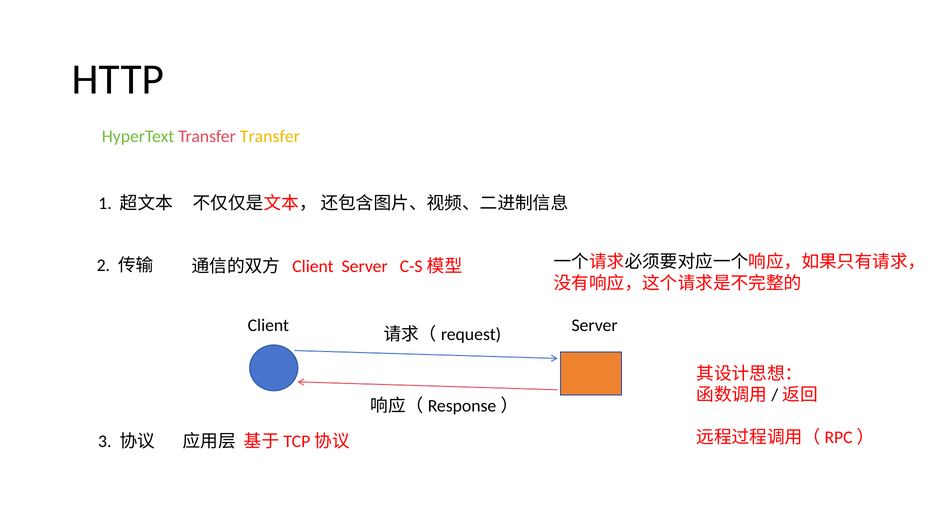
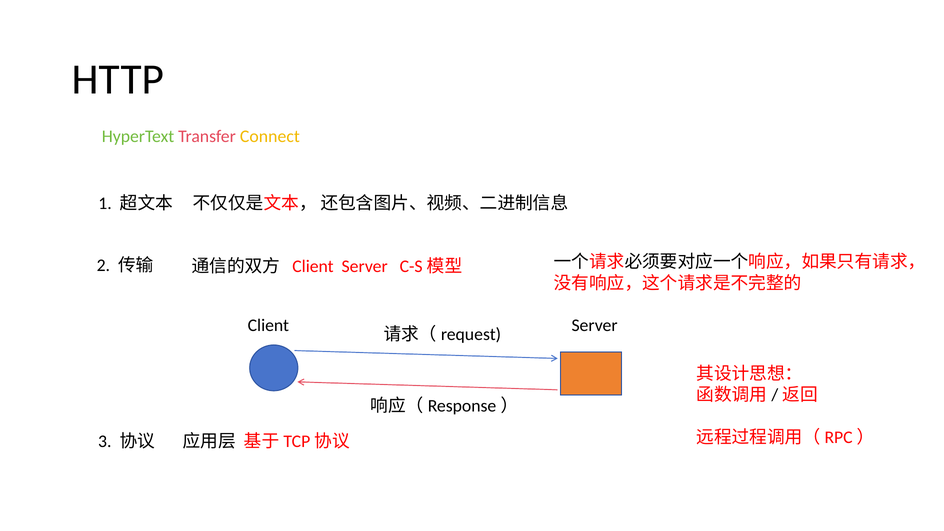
Transfer Transfer: Transfer -> Connect (270, 136)
